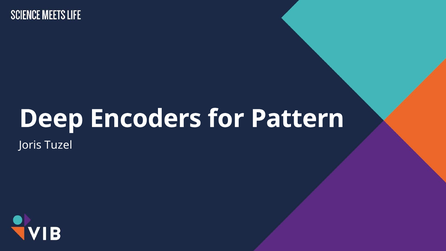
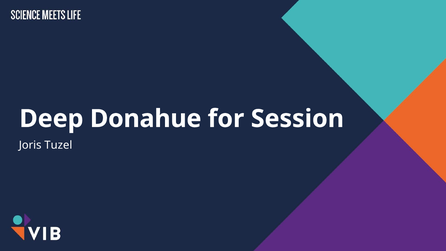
Encoders: Encoders -> Donahue (146, 119)
Pattern: Pattern -> Session (297, 119)
